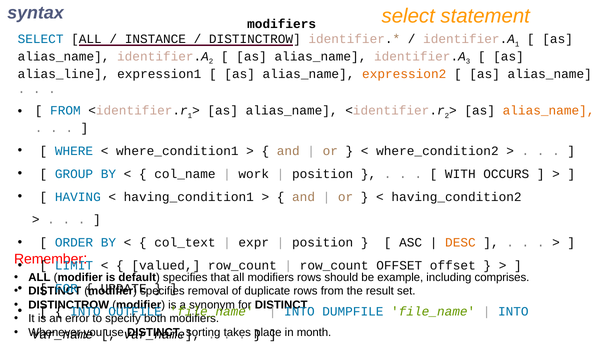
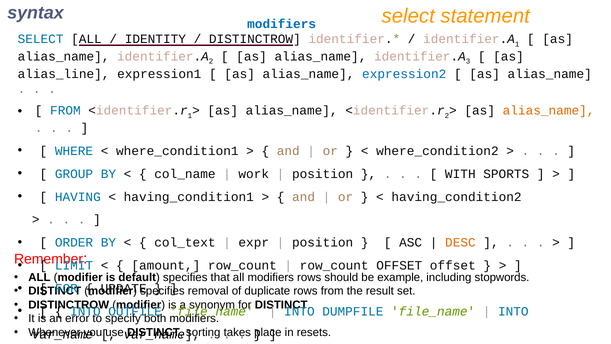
modifiers colour: black -> blue (282, 24)
INSTANCE: INSTANCE -> IDENTITY (155, 39)
expression2 colour: orange -> blue (404, 74)
OCCURS: OCCURS -> SPORTS (506, 174)
valued: valued -> amount (166, 265)
comprises: comprises -> stopwords (502, 277)
month: month -> resets (314, 332)
